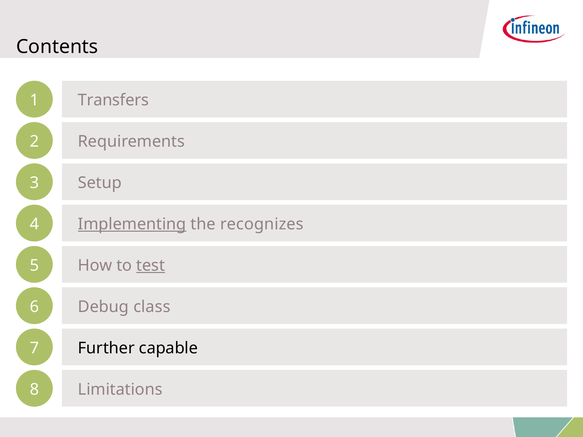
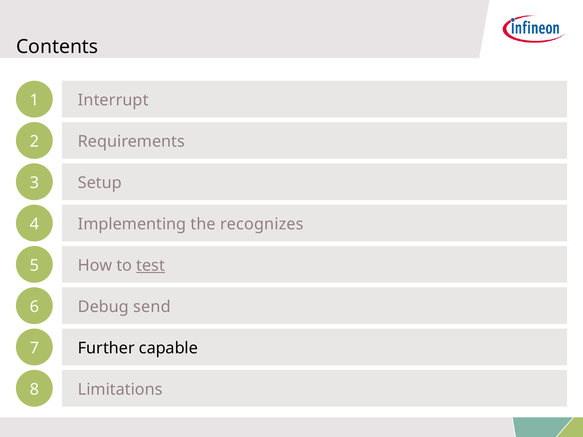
Transfers: Transfers -> Interrupt (113, 100)
Implementing underline: present -> none (132, 224)
class: class -> send (152, 307)
